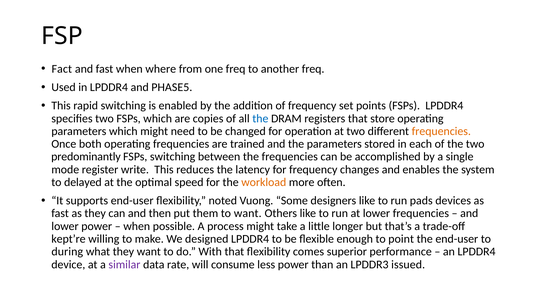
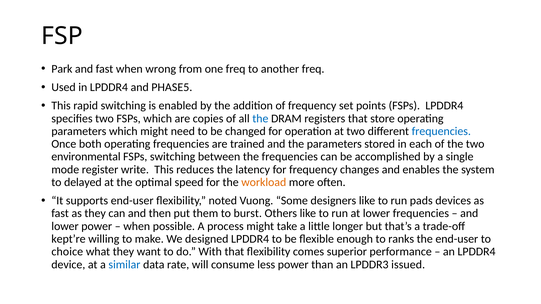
Fact: Fact -> Park (62, 69)
where: where -> wrong (161, 69)
frequencies colour: orange -> blue (441, 131)
predominantly: predominantly -> environmental (86, 157)
to want: want -> burst (248, 214)
point: point -> ranks (401, 239)
during: during -> choice (67, 252)
similar colour: purple -> blue (124, 265)
